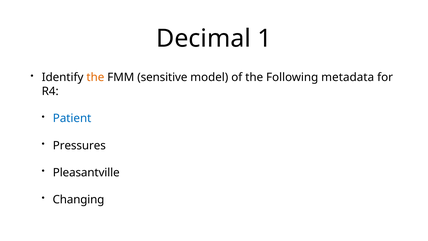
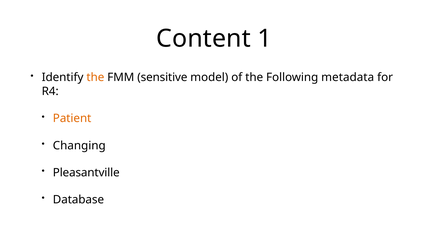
Decimal: Decimal -> Content (204, 39)
Patient colour: blue -> orange (72, 118)
Pressures: Pressures -> Changing (79, 145)
Changing: Changing -> Database (78, 200)
